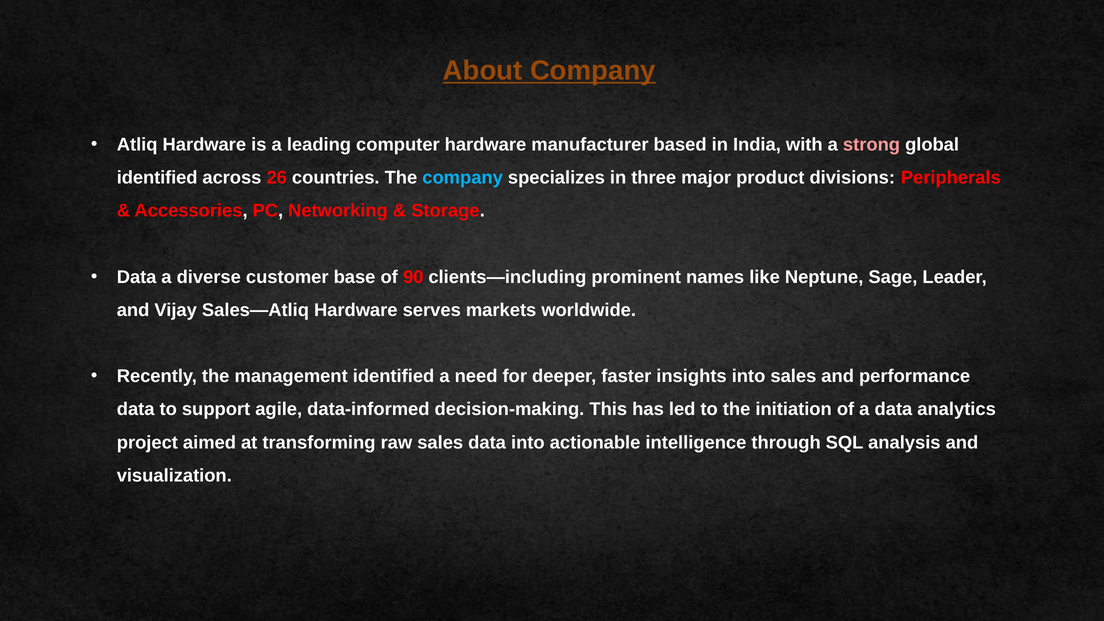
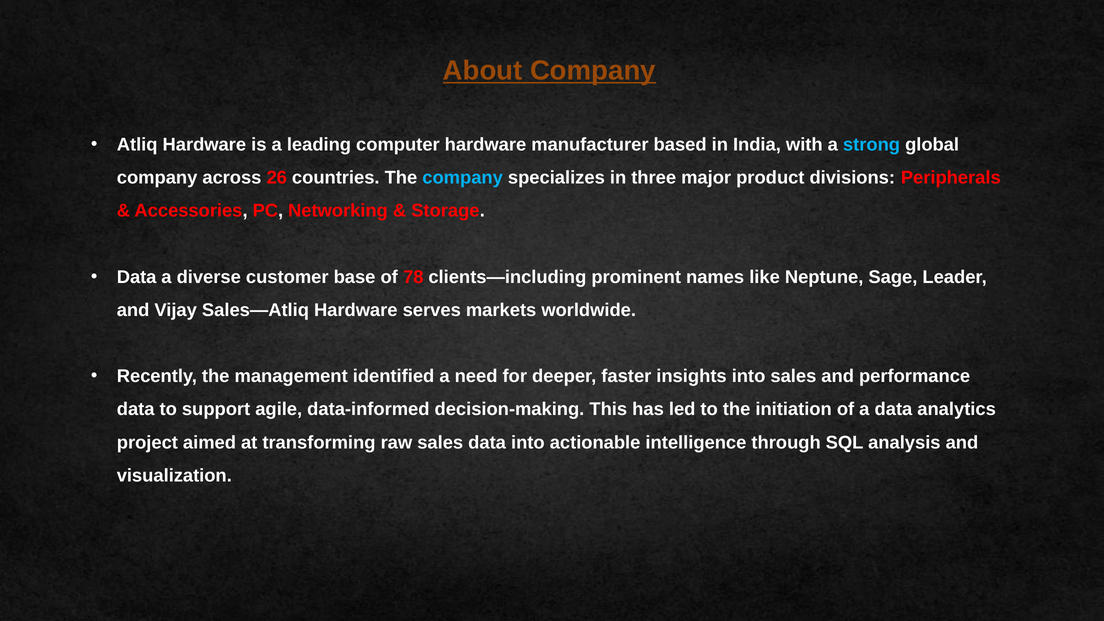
strong colour: pink -> light blue (872, 145)
identified: identified -> company (157, 178)
90: 90 -> 78 (413, 277)
